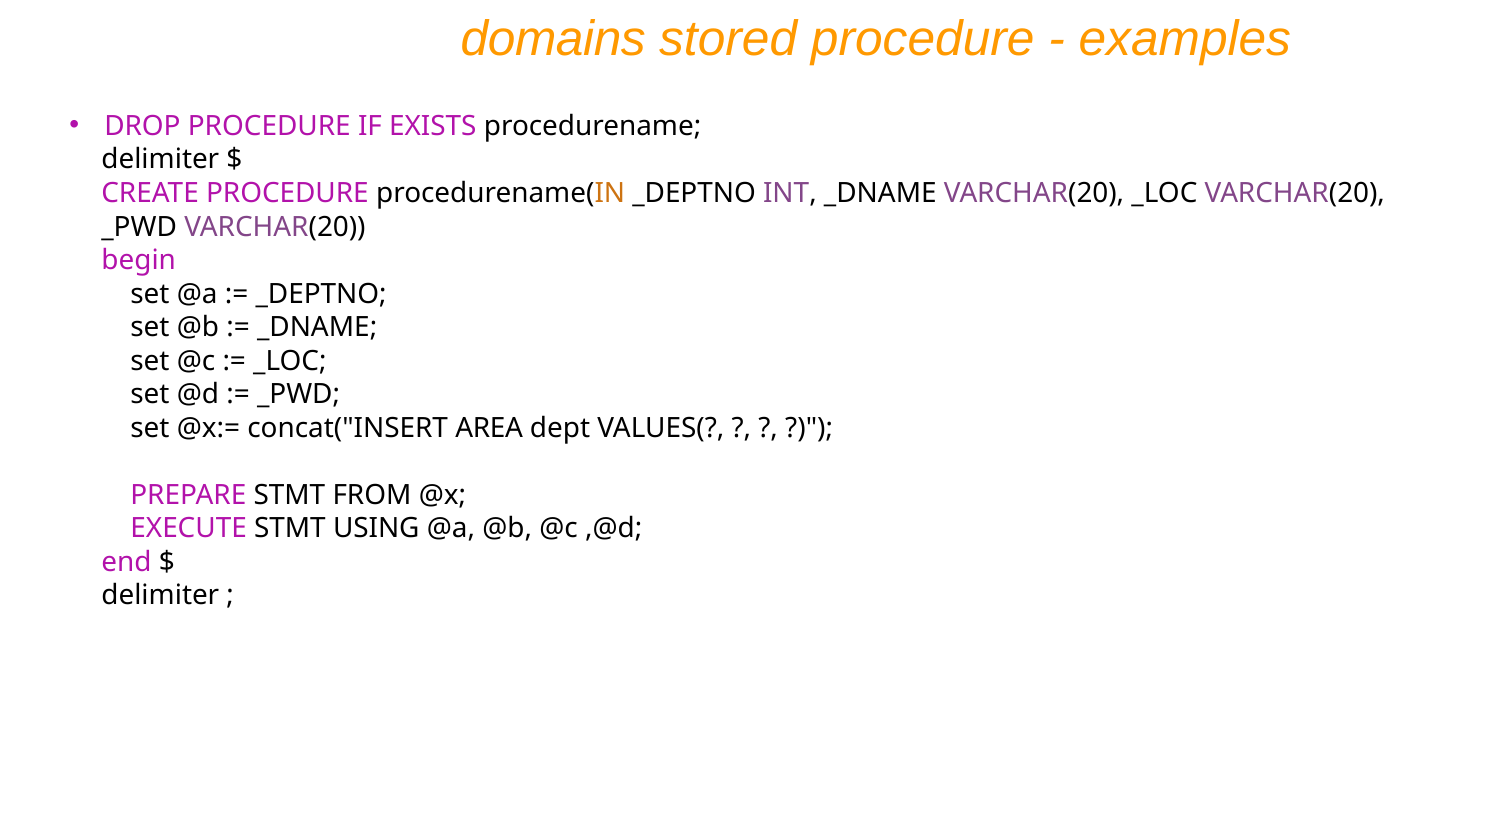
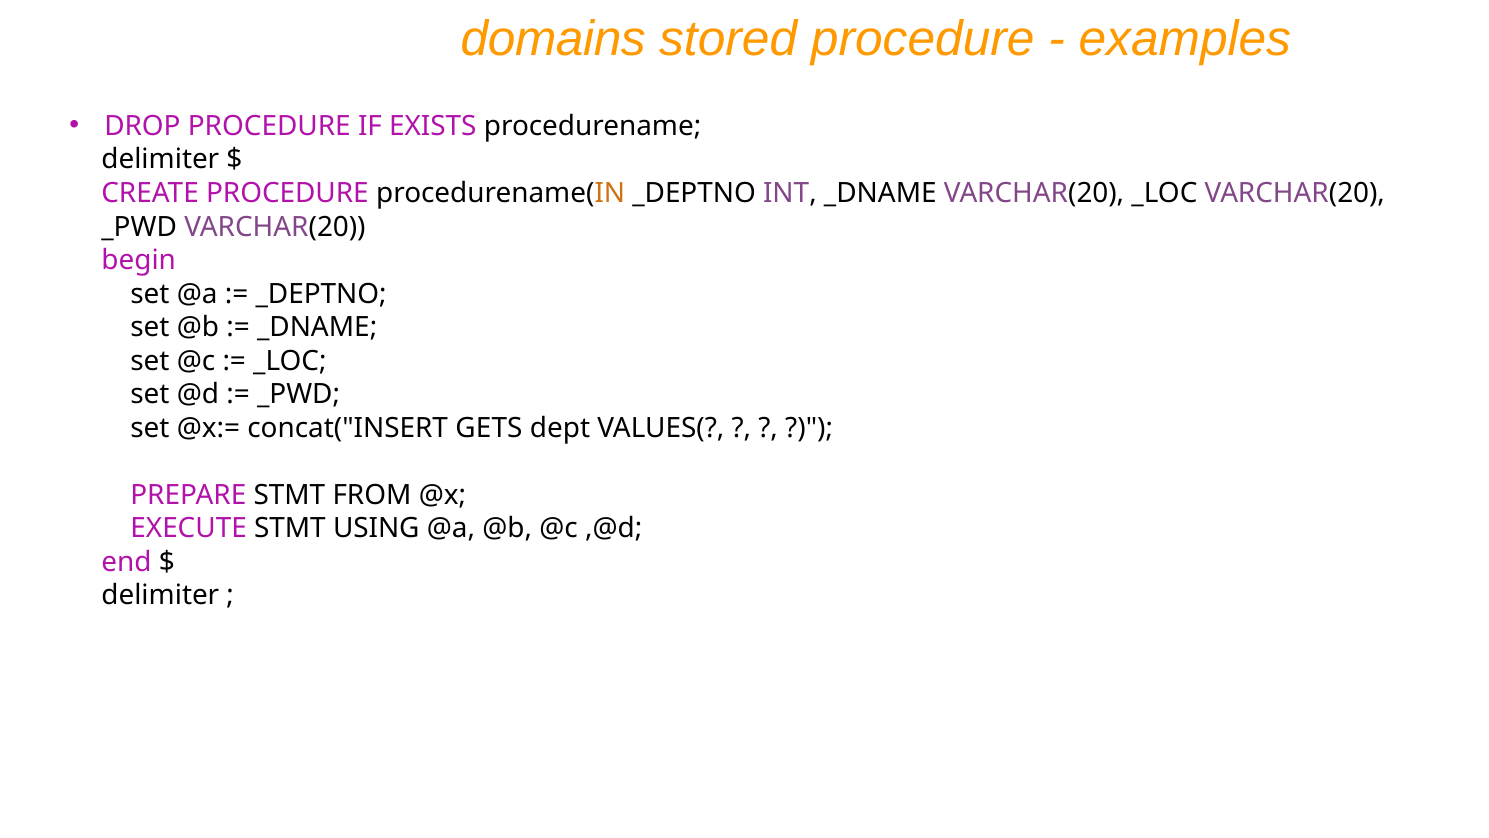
AREA: AREA -> GETS (489, 428)
